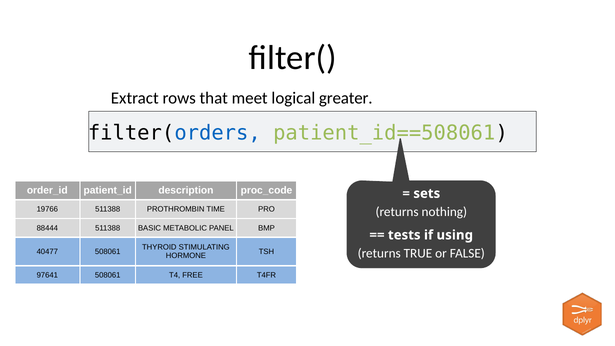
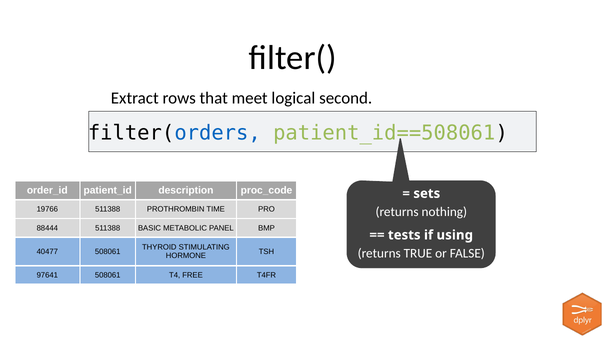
greater: greater -> second (346, 98)
